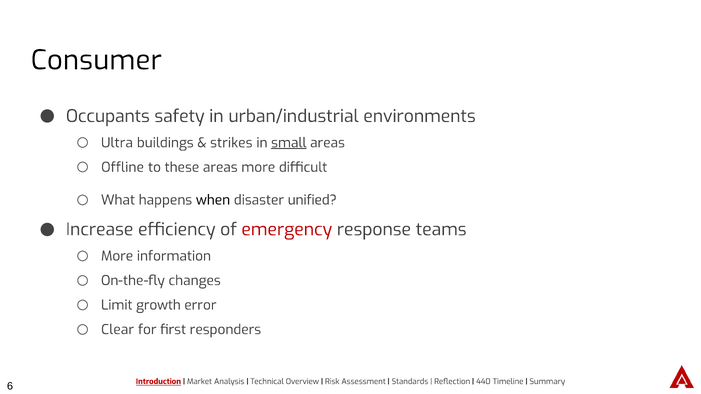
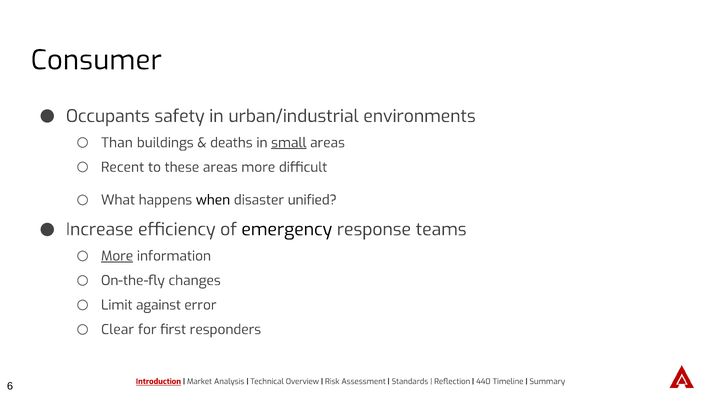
Ultra: Ultra -> Than (117, 143)
strikes: strikes -> deaths (231, 143)
Offline: Offline -> Recent (123, 167)
emergency colour: red -> black (287, 230)
More underline: none -> present (117, 256)
growth: growth -> against (158, 305)
